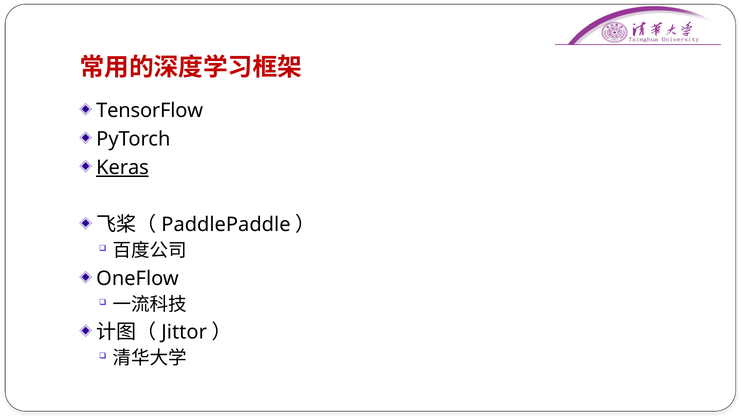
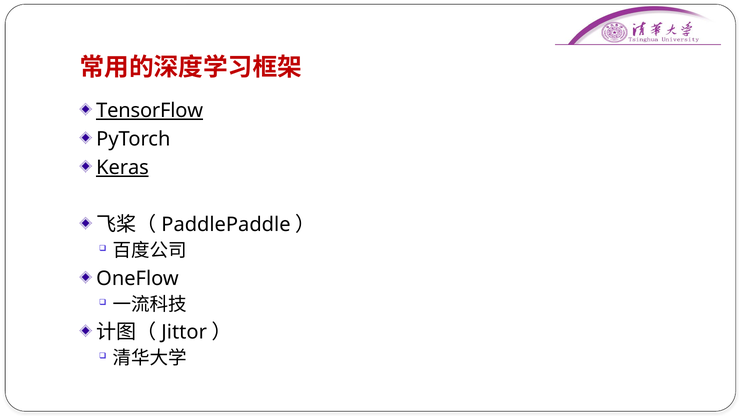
TensorFlow underline: none -> present (150, 111)
